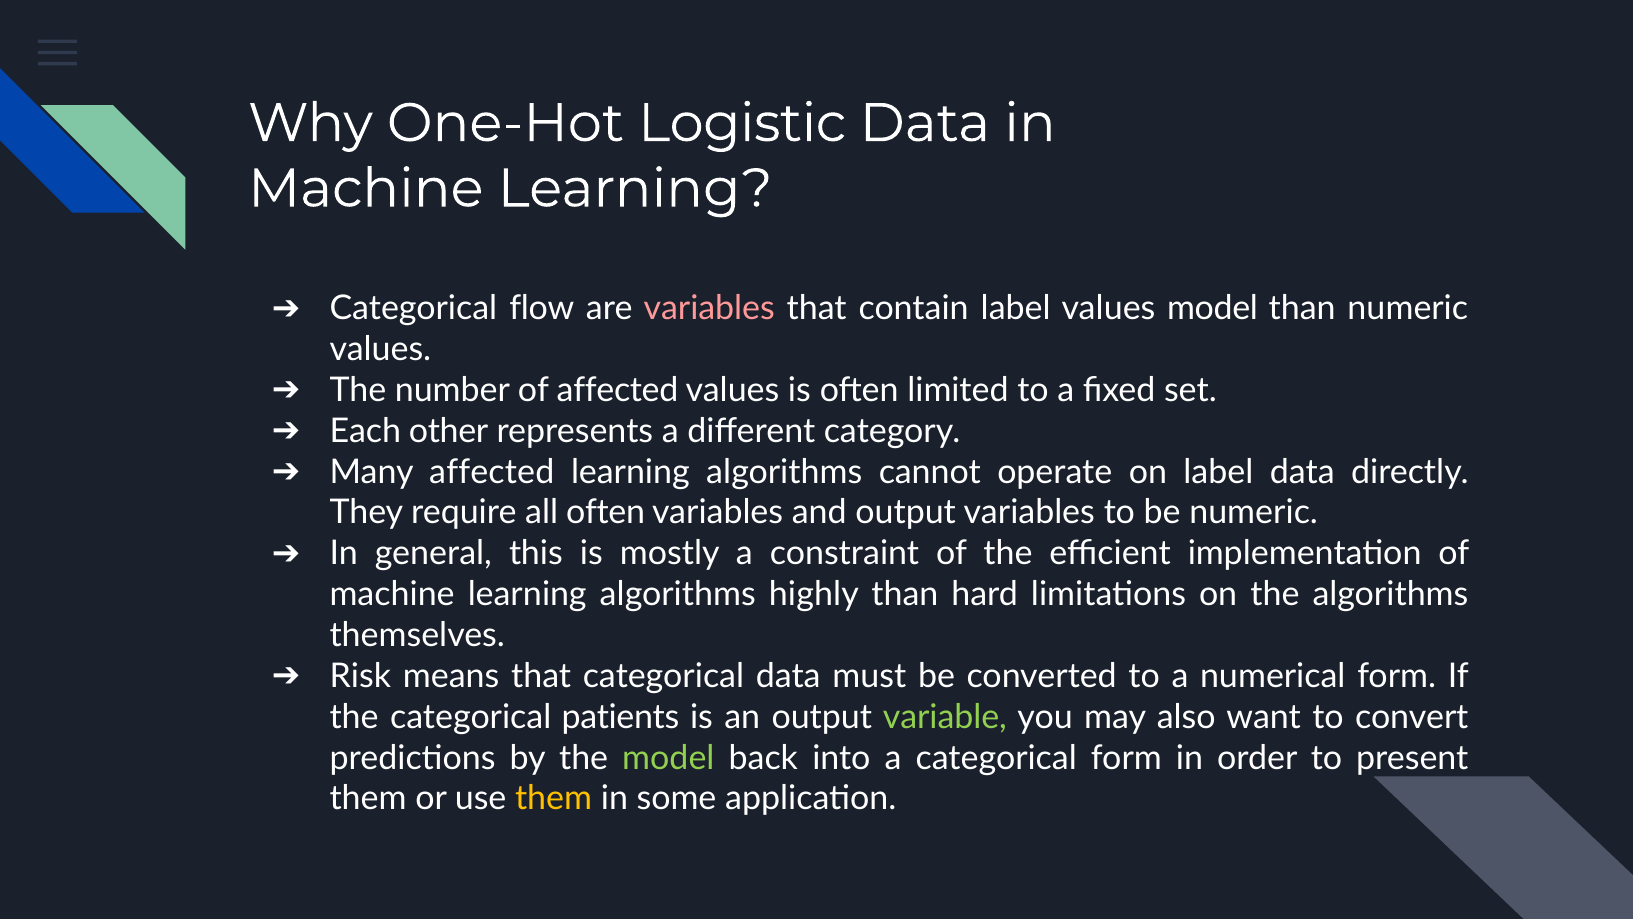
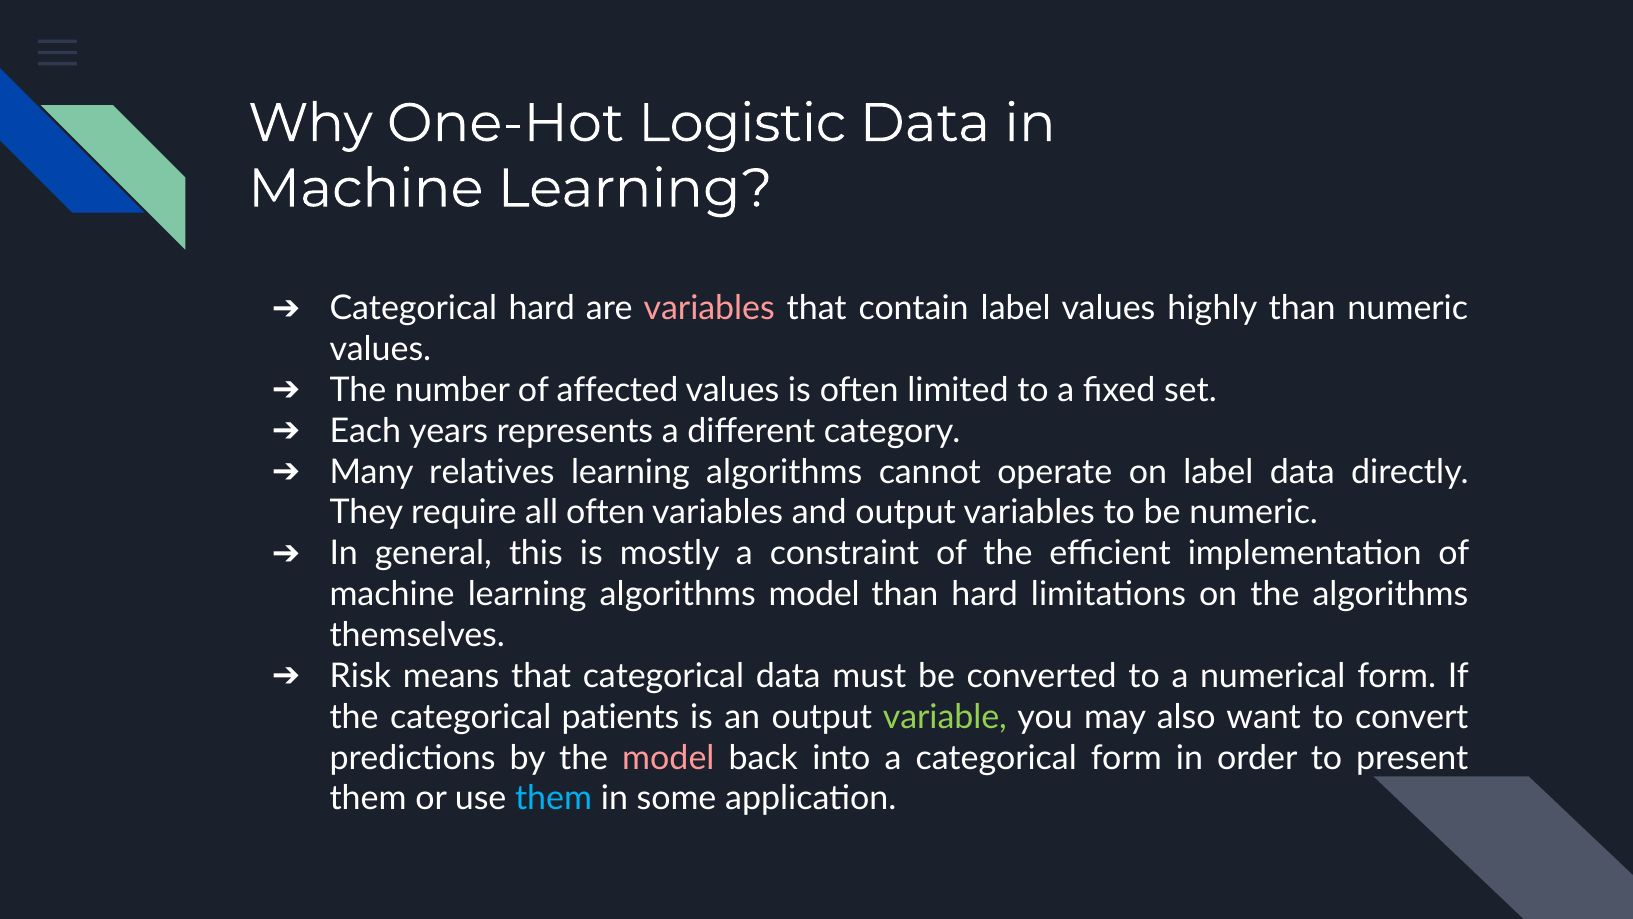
Categorical flow: flow -> hard (542, 308)
values model: model -> highly (1212, 308)
other: other -> years (449, 431)
Many affected: affected -> relatives (492, 472)
algorithms highly: highly -> model (814, 594)
model colour: light green -> pink (668, 757)
them colour: yellow -> light blue (554, 798)
